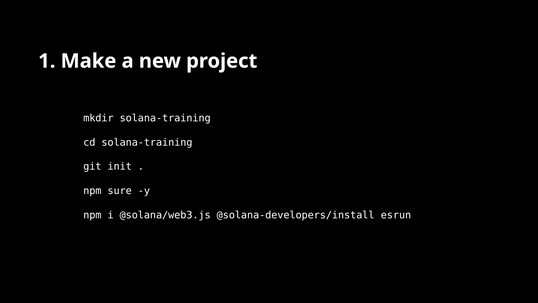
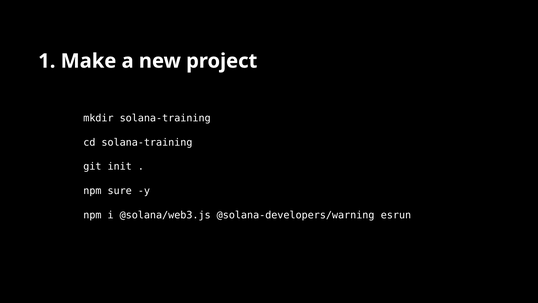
@solana-developers/install: @solana-developers/install -> @solana-developers/warning (296, 215)
